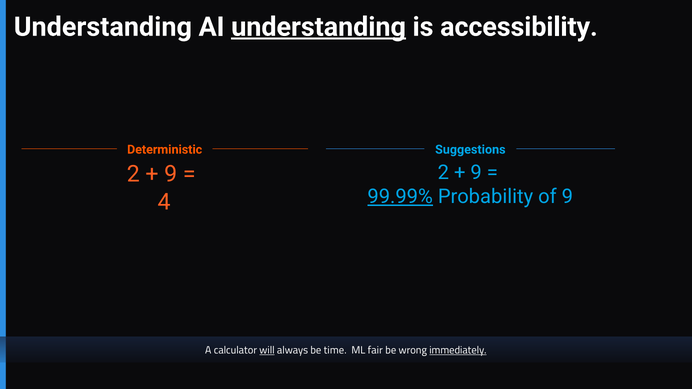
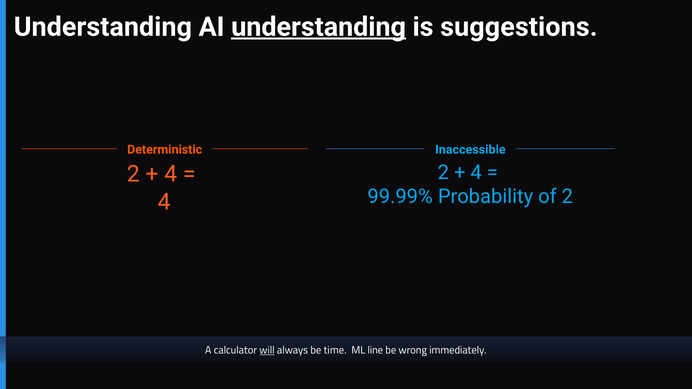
accessibility: accessibility -> suggestions (519, 27)
Suggestions: Suggestions -> Inaccessible (470, 150)
9: 9 -> 4 (476, 173)
9: 9 -> 4 (171, 174)
99.99% underline: present -> none (400, 197)
of 9: 9 -> 2 (567, 197)
fair: fair -> line (375, 350)
immediately underline: present -> none (458, 350)
